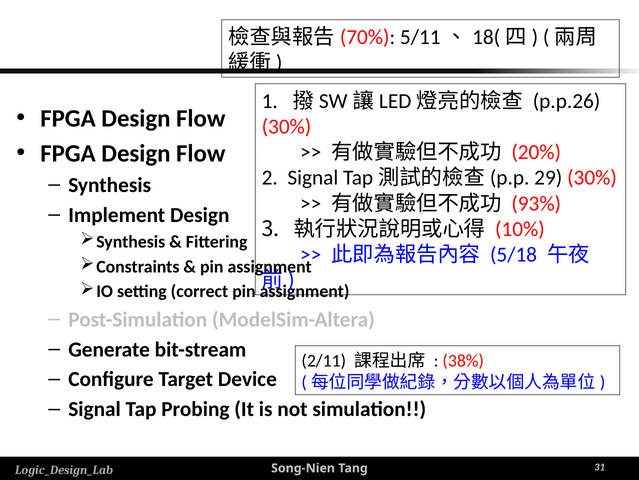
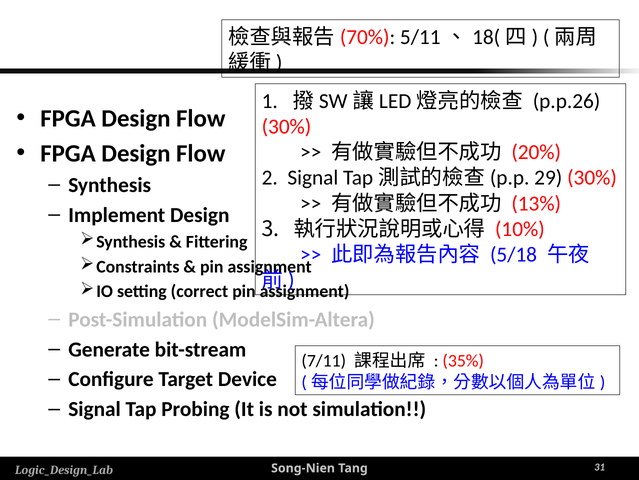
93%: 93% -> 13% (536, 203)
2/11: 2/11 -> 7/11 (324, 360)
38%: 38% -> 35% (463, 360)
